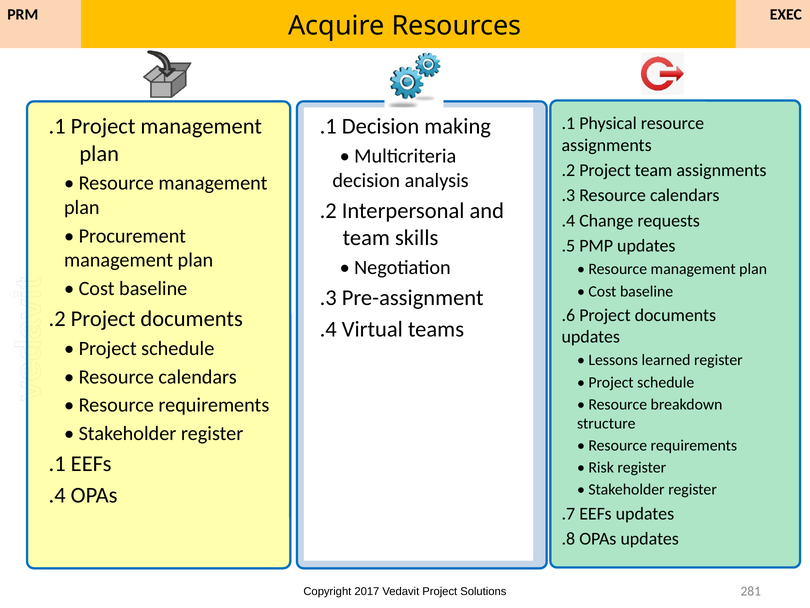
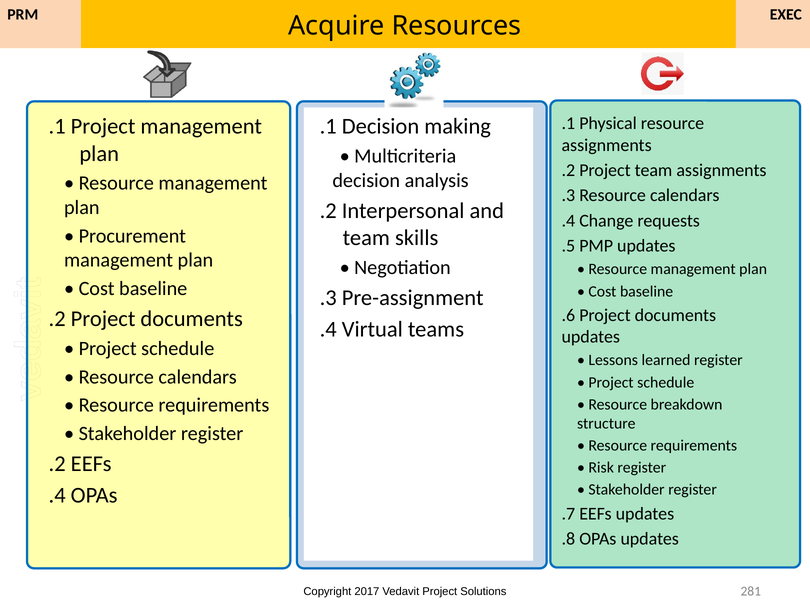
.1: .1 -> .2 (57, 464)
